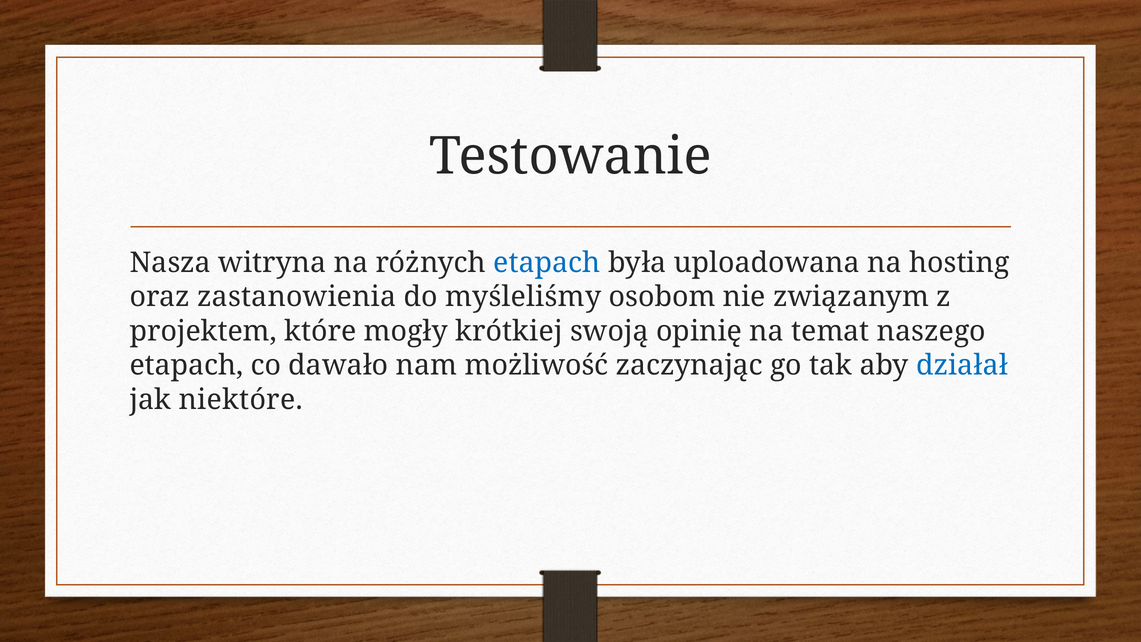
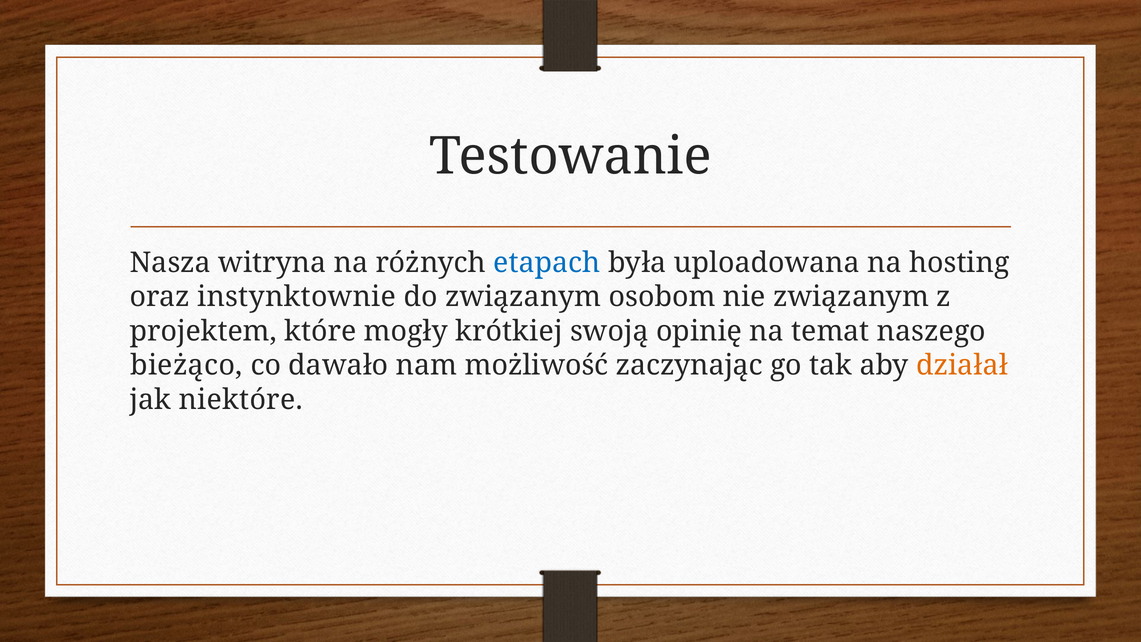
zastanowienia: zastanowienia -> instynktownie (297, 297)
do myśleliśmy: myśleliśmy -> związanym (523, 297)
etapach: etapach -> bieżąco (186, 365)
działał colour: blue -> orange (962, 365)
